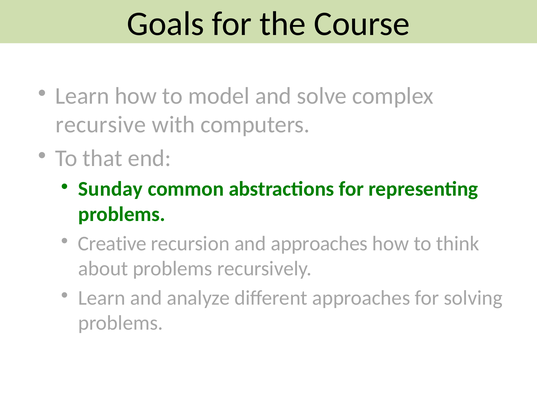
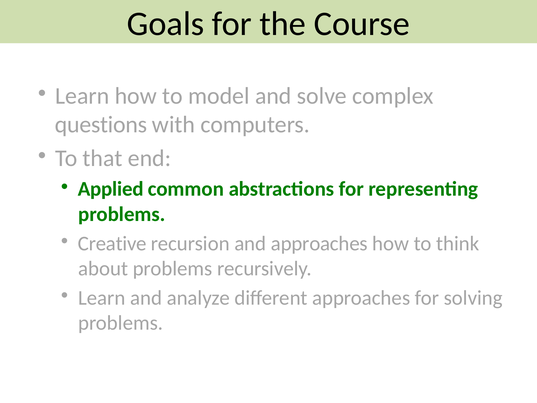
recursive: recursive -> questions (101, 125)
Sunday: Sunday -> Applied (111, 189)
